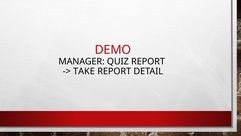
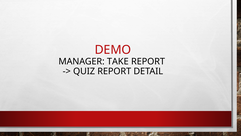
QUIZ: QUIZ -> TAKE (118, 61)
TAKE: TAKE -> QUIZ (84, 71)
